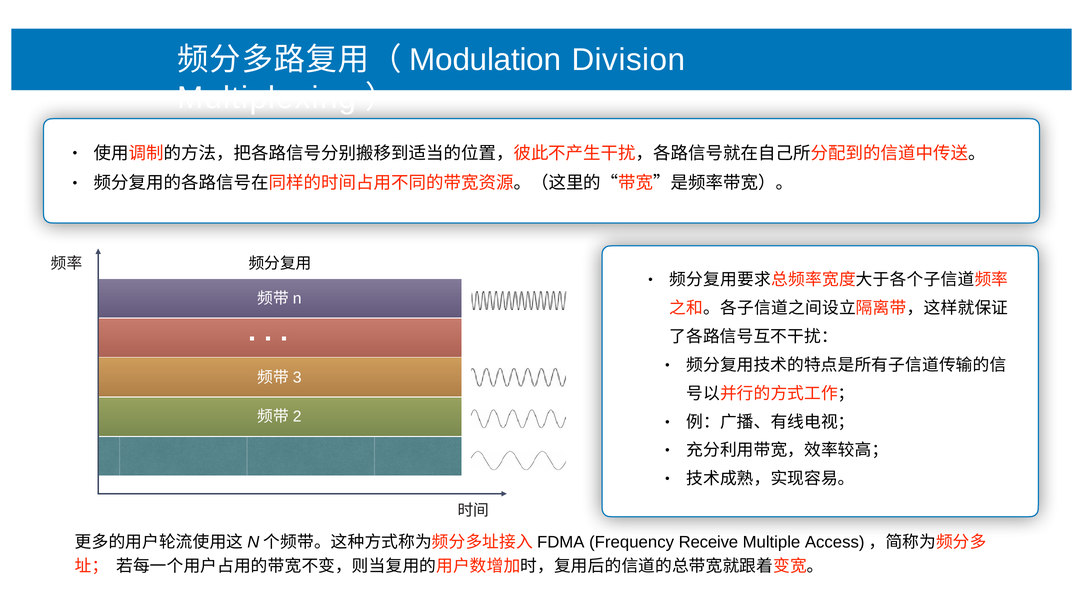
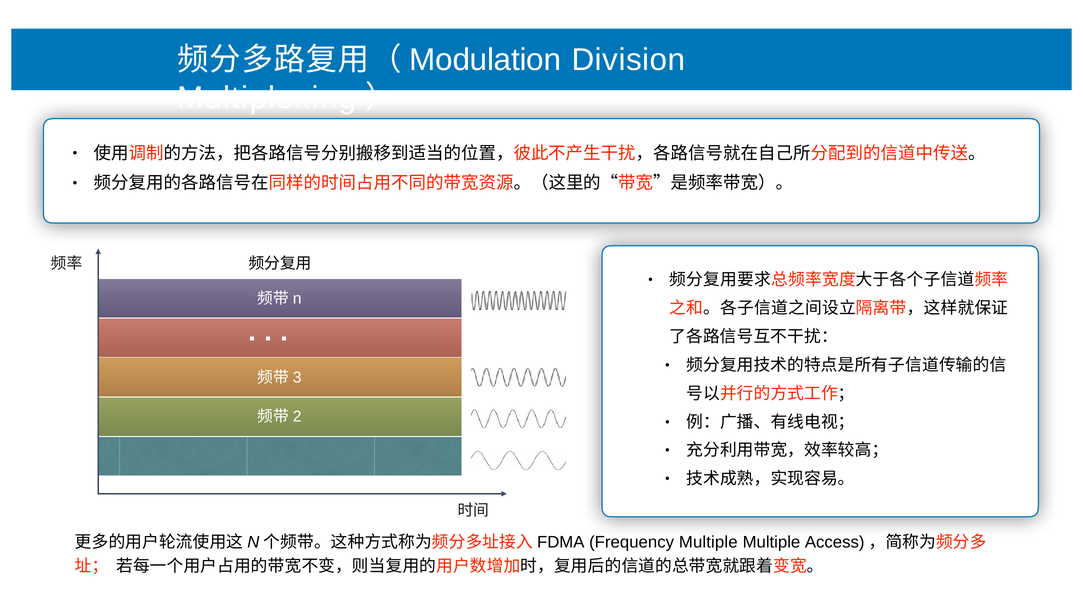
Frequency Receive: Receive -> Multiple (708, 542)
